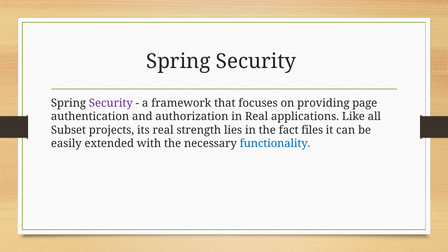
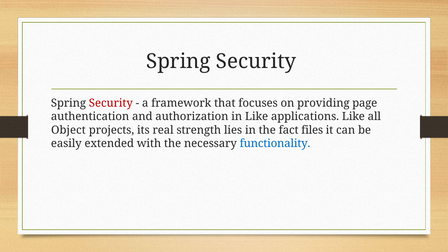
Security colour: purple -> red (111, 103)
in Real: Real -> Like (257, 117)
Subset: Subset -> Object (68, 130)
